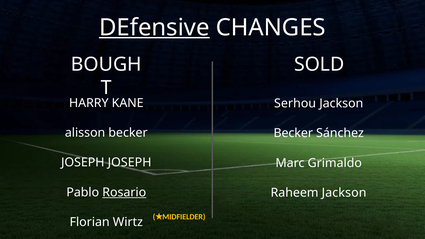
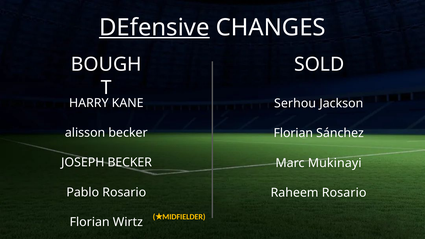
Becker: Becker -> Florian (293, 133)
JOSEPH JOSEPH: JOSEPH -> BECKER (130, 163)
Grimaldo: Grimaldo -> Mukinayi (335, 163)
Rosario underline: present -> none (124, 192)
Raheem Jackson: Jackson -> Rosario (344, 193)
